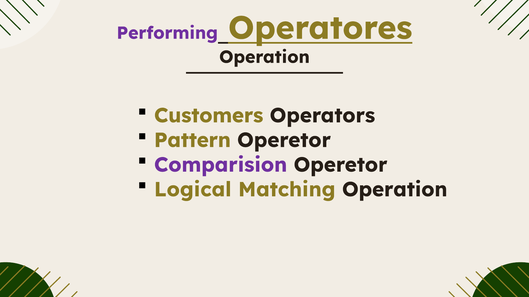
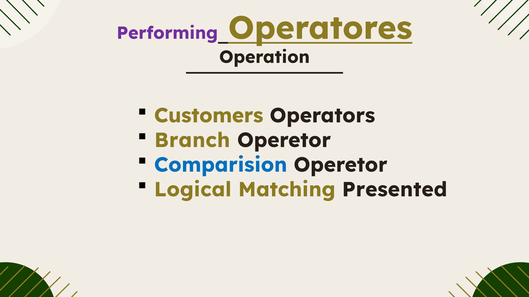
Pattern: Pattern -> Branch (192, 140)
Comparision colour: purple -> blue (221, 165)
Matching Operation: Operation -> Presented (395, 190)
